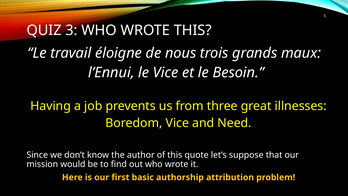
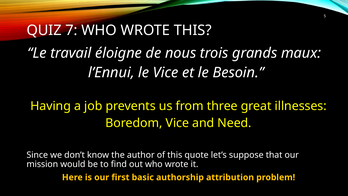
3: 3 -> 7 (71, 30)
